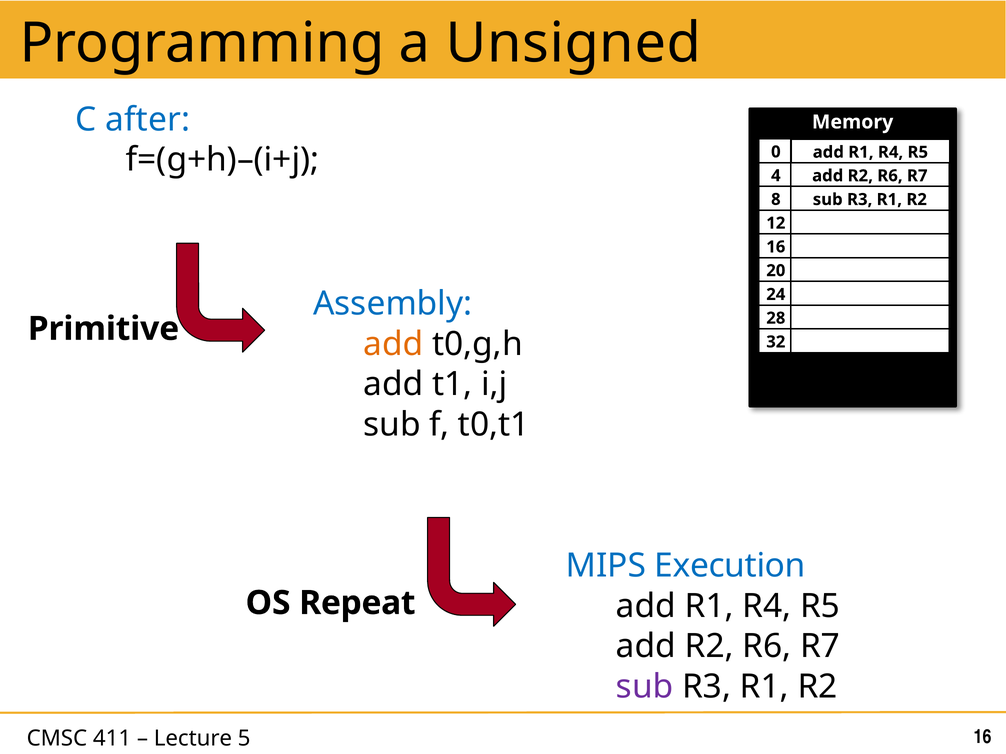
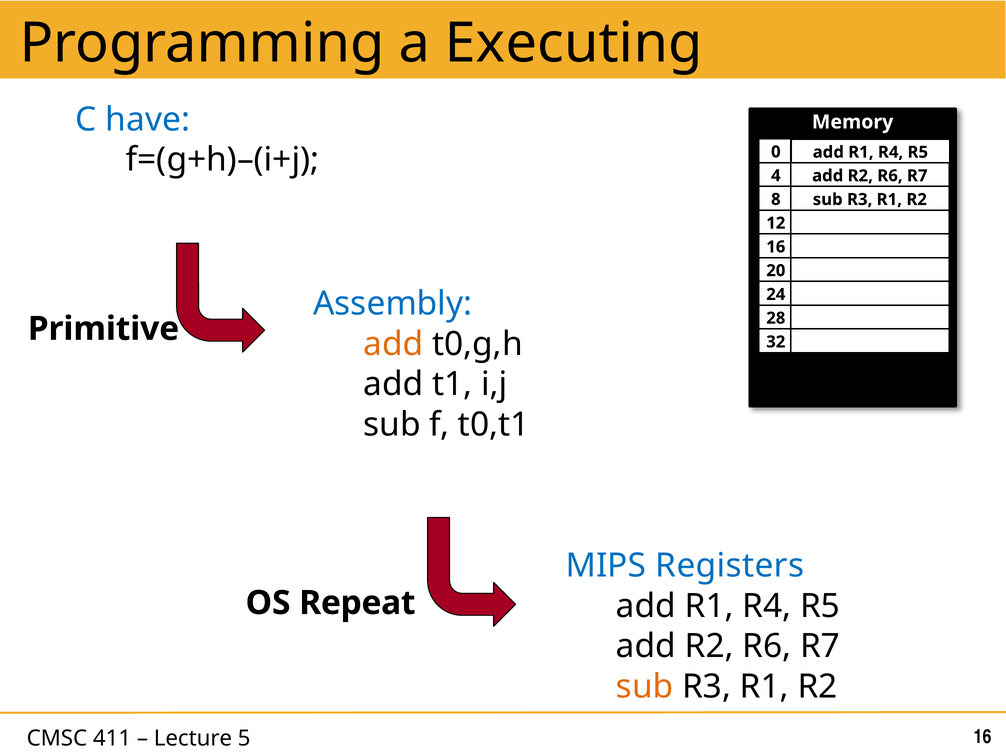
Unsigned: Unsigned -> Executing (574, 43)
after: after -> have (148, 120)
Execution: Execution -> Registers (730, 566)
sub colour: purple -> orange (645, 687)
